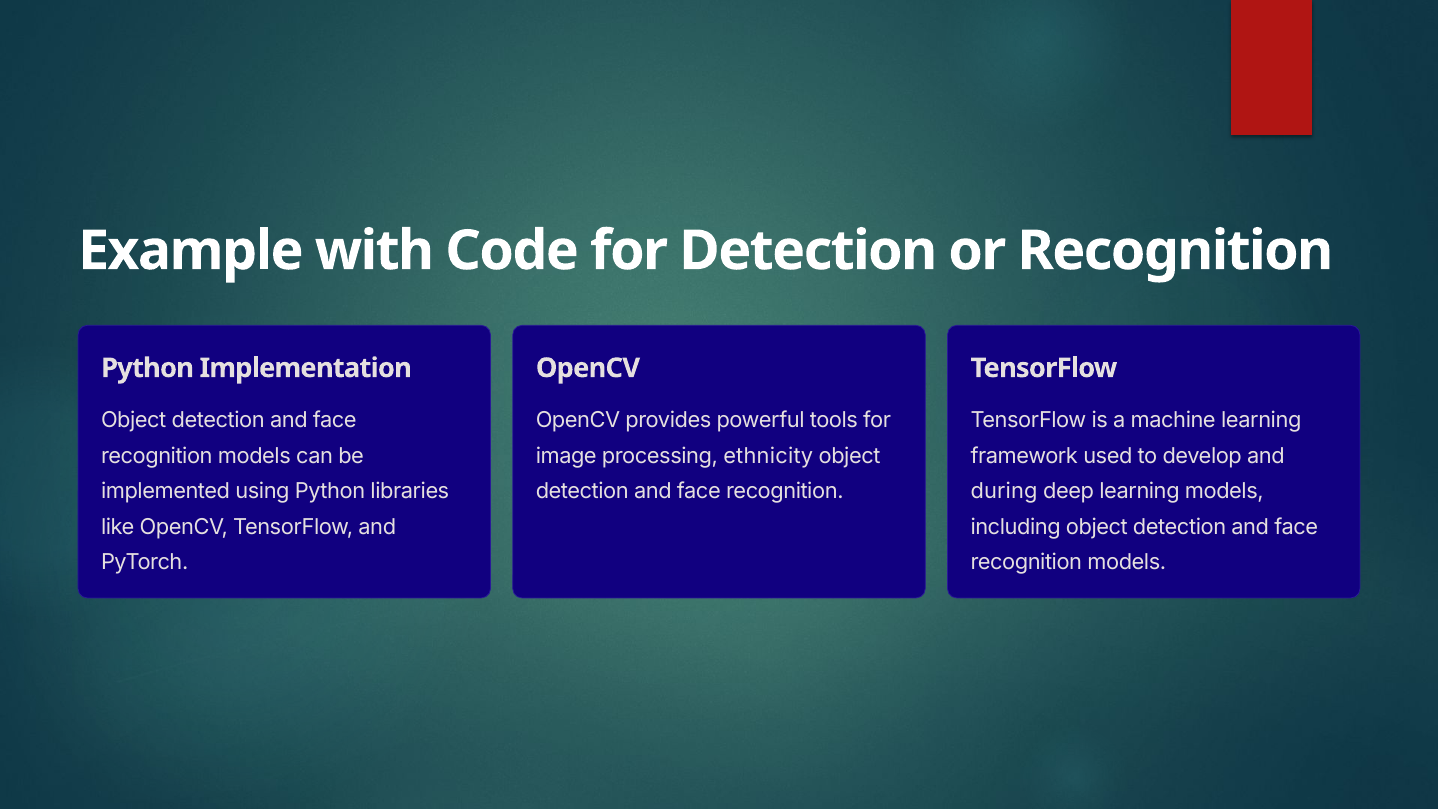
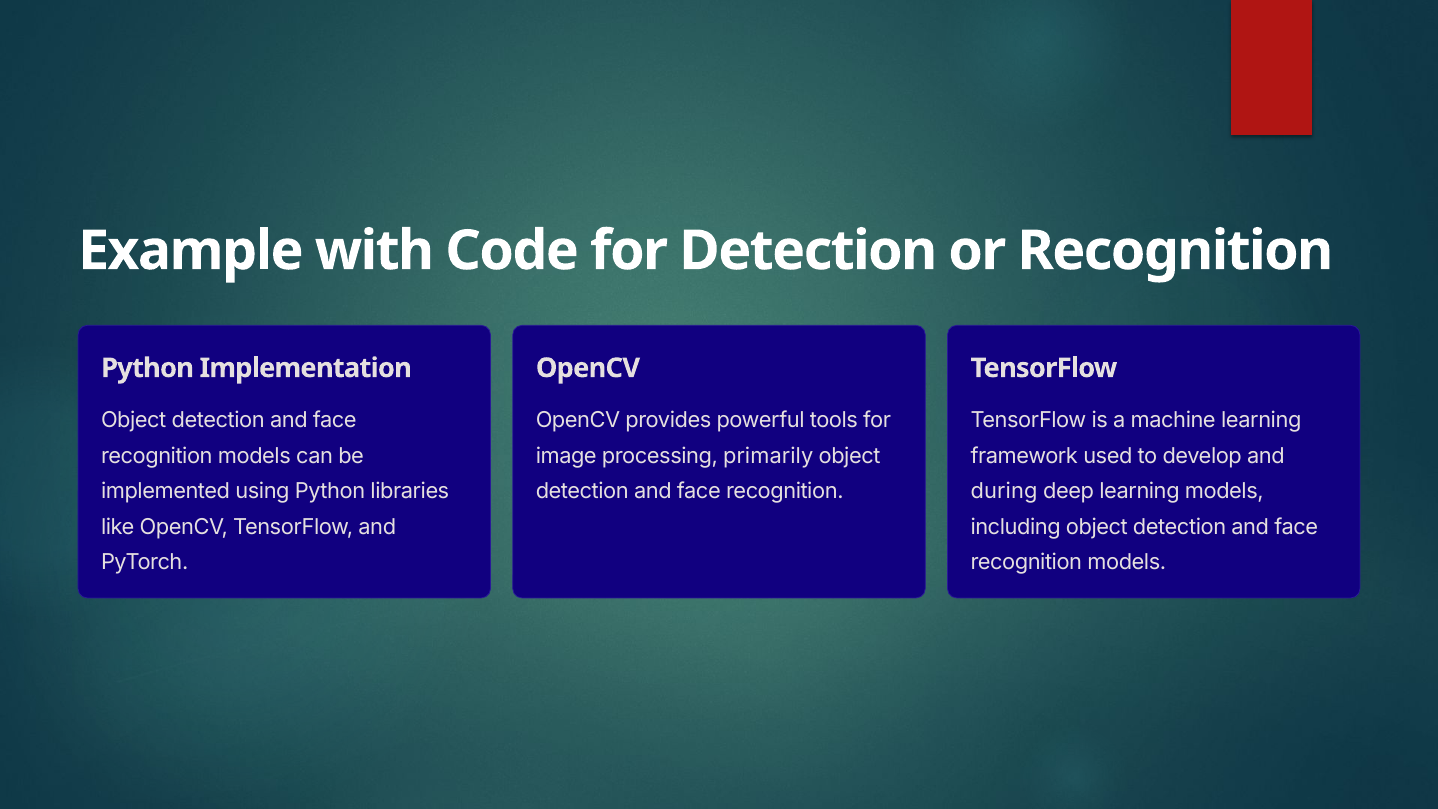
ethnicity: ethnicity -> primarily (768, 456)
